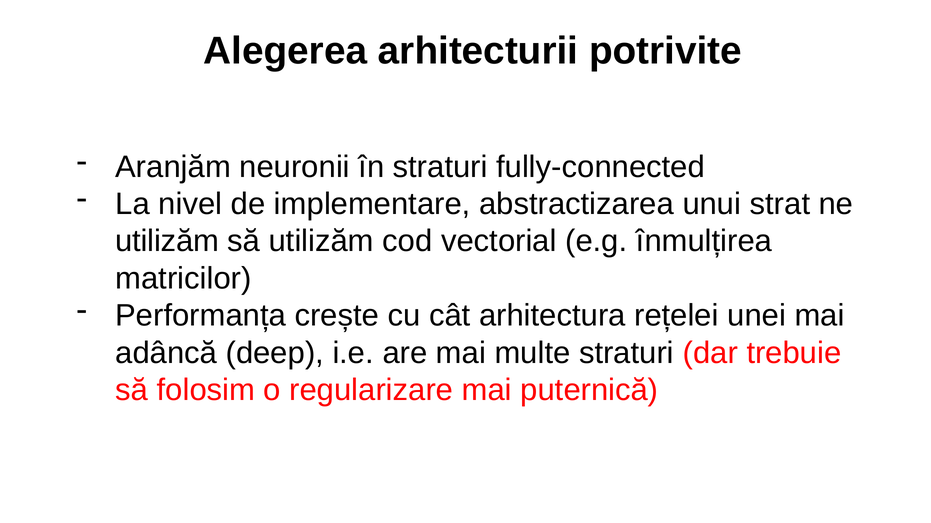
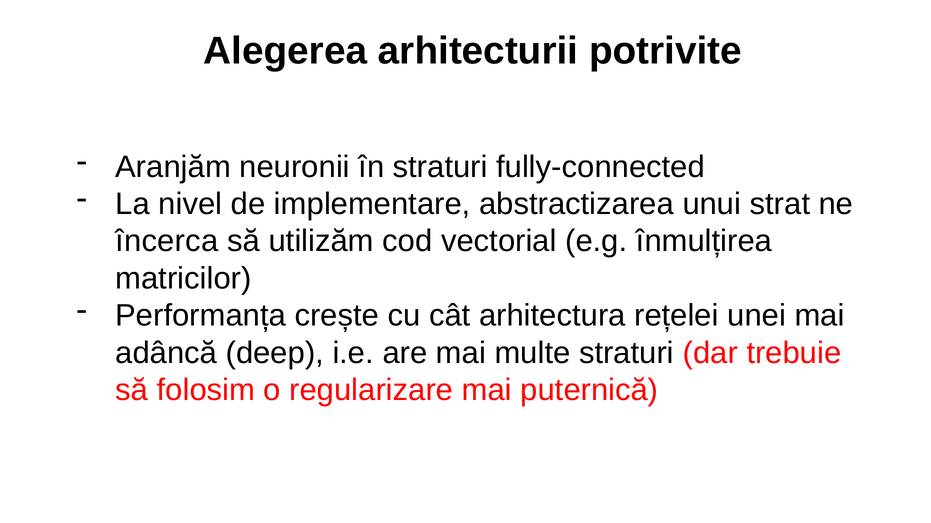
utilizăm: utilizăm -> încerca (167, 242)
